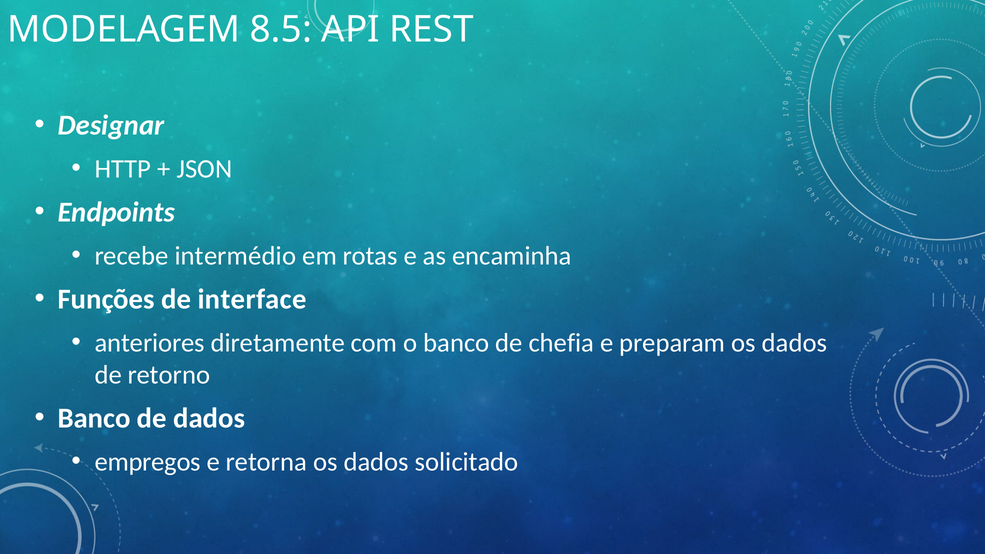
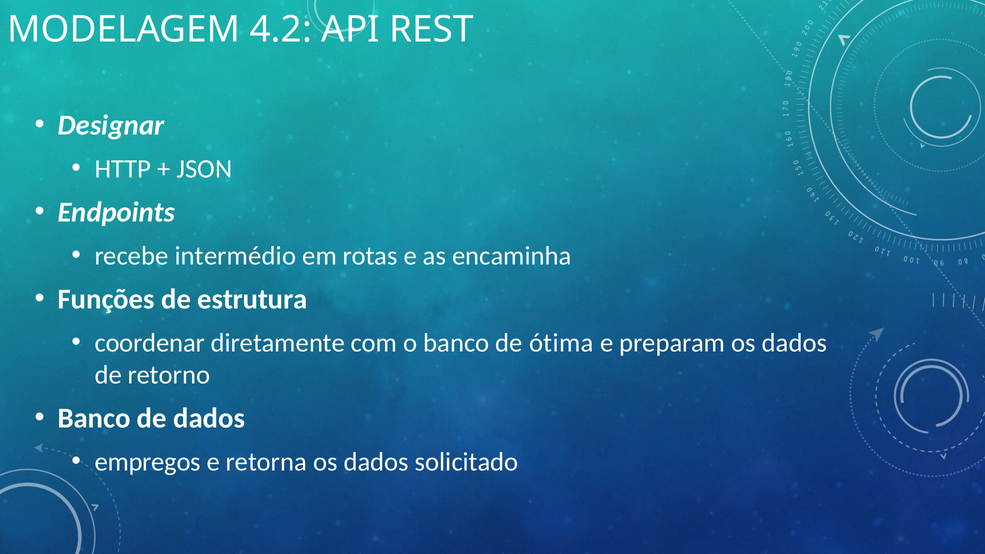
8.5: 8.5 -> 4.2 (281, 30)
interface: interface -> estrutura (252, 299)
anteriores: anteriores -> coordenar (150, 343)
chefia: chefia -> ótima (561, 343)
